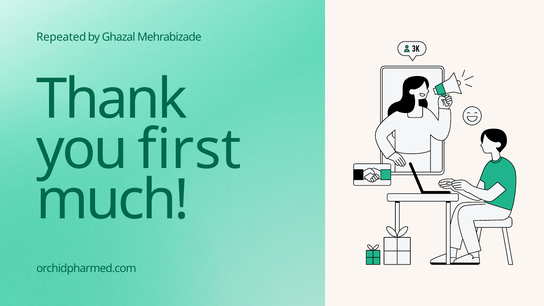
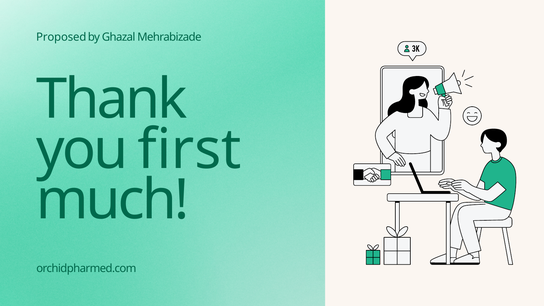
Repeated: Repeated -> Proposed (61, 37)
